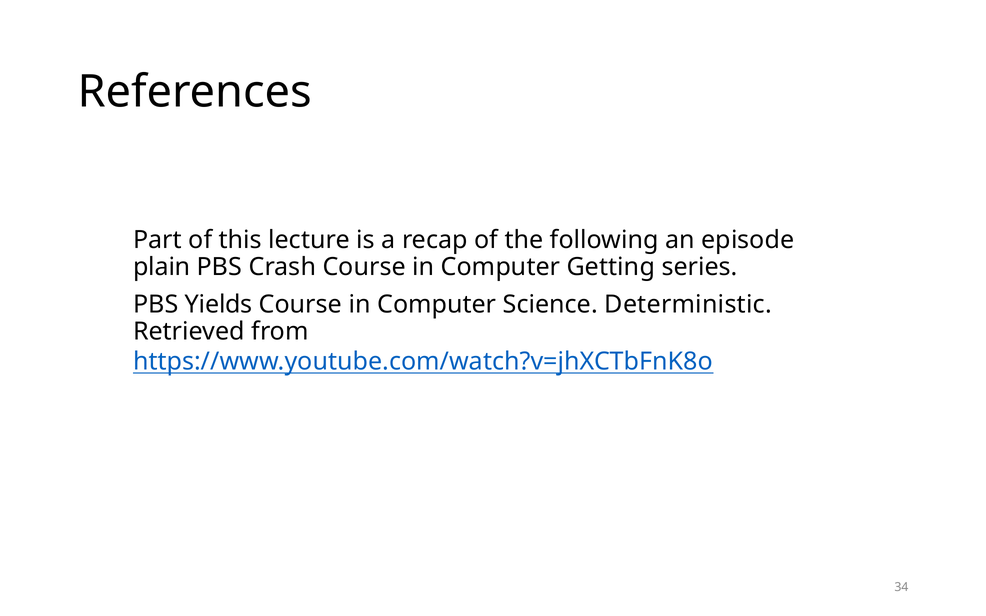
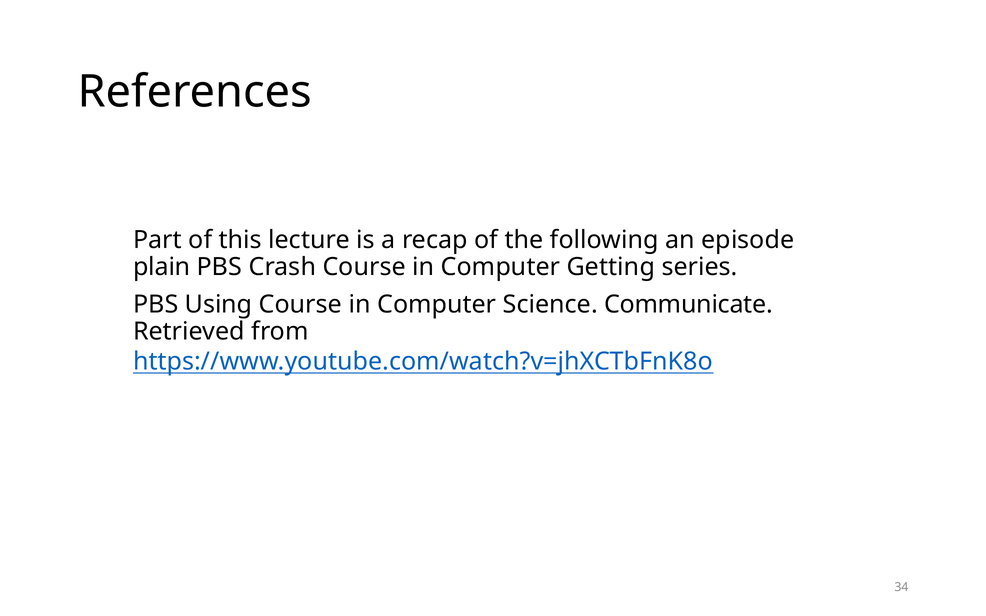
Yields: Yields -> Using (219, 304)
Deterministic: Deterministic -> Communicate (688, 304)
